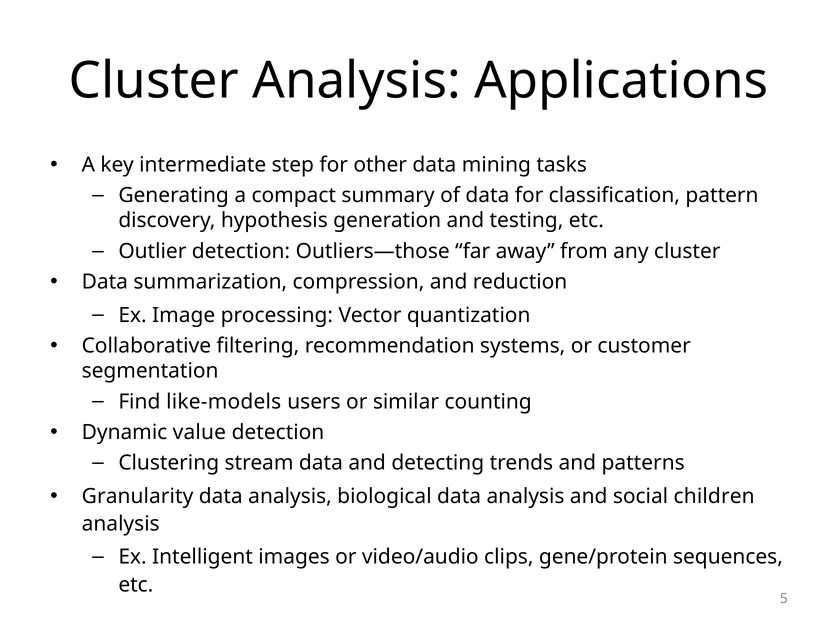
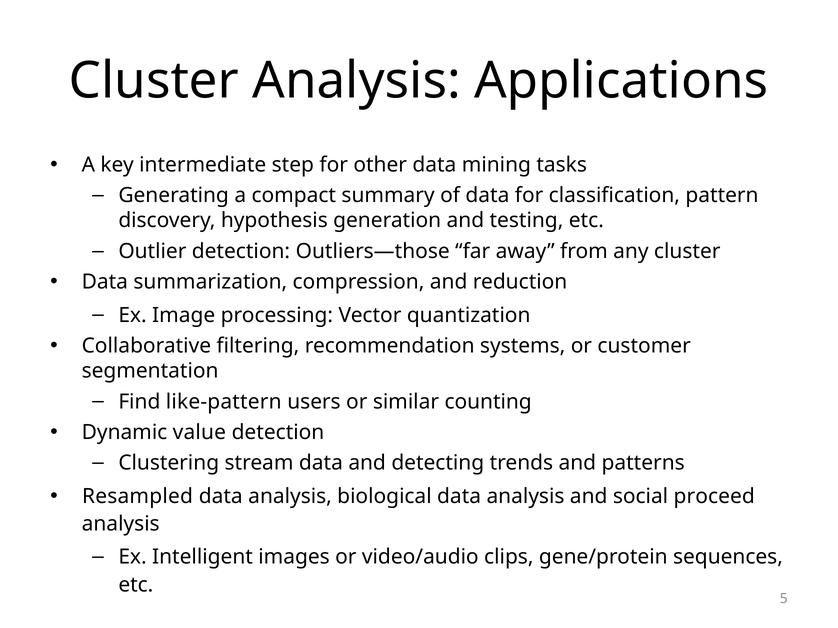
like-models: like-models -> like-pattern (224, 402)
Granularity: Granularity -> Resampled (137, 497)
children: children -> proceed (714, 497)
